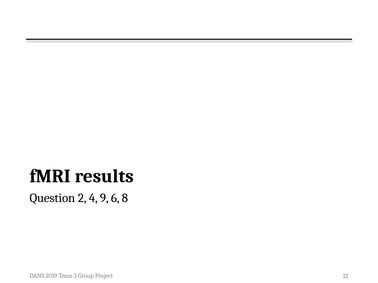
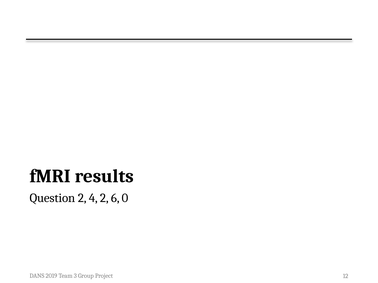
4 9: 9 -> 2 (104, 198)
8: 8 -> 0 (125, 198)
